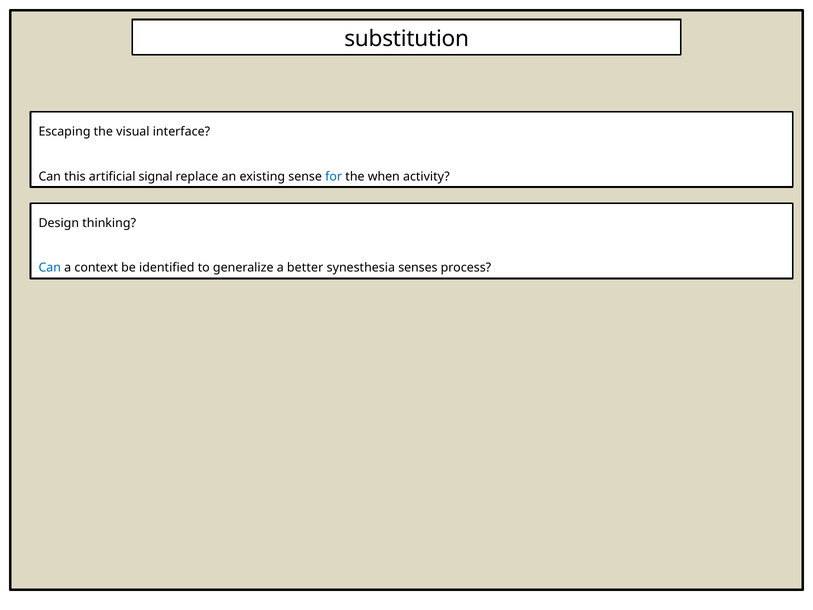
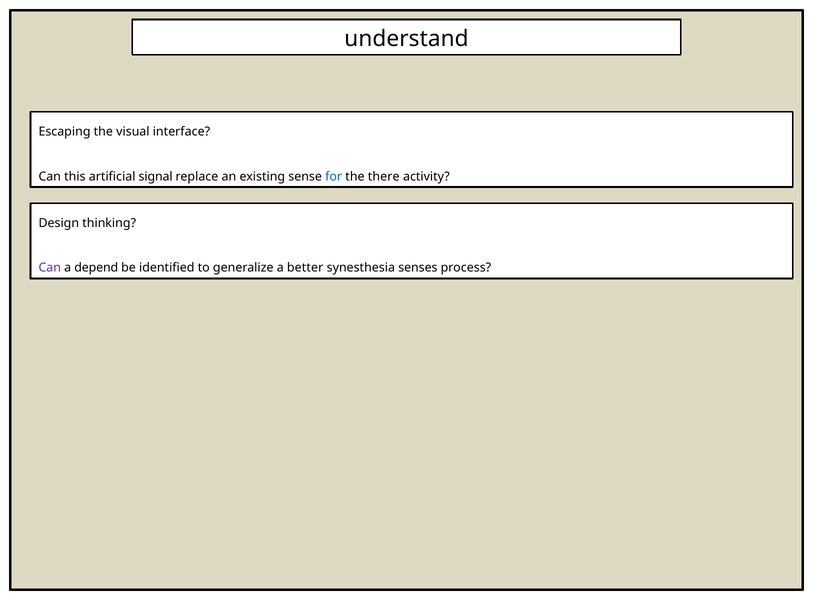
substitution: substitution -> understand (406, 39)
when: when -> there (384, 176)
Can colour: blue -> purple (50, 268)
context: context -> depend (96, 268)
